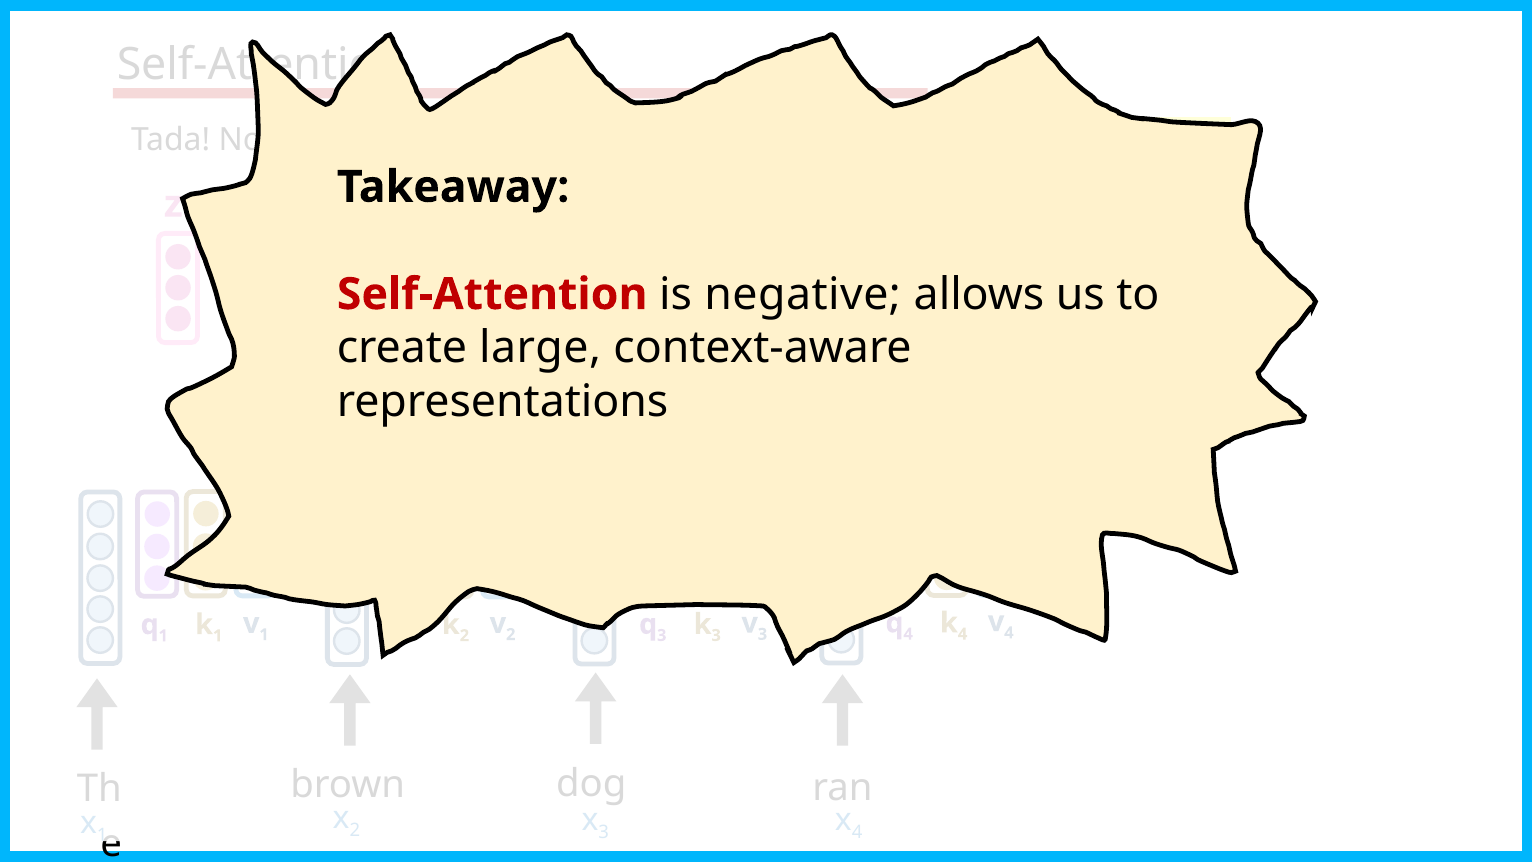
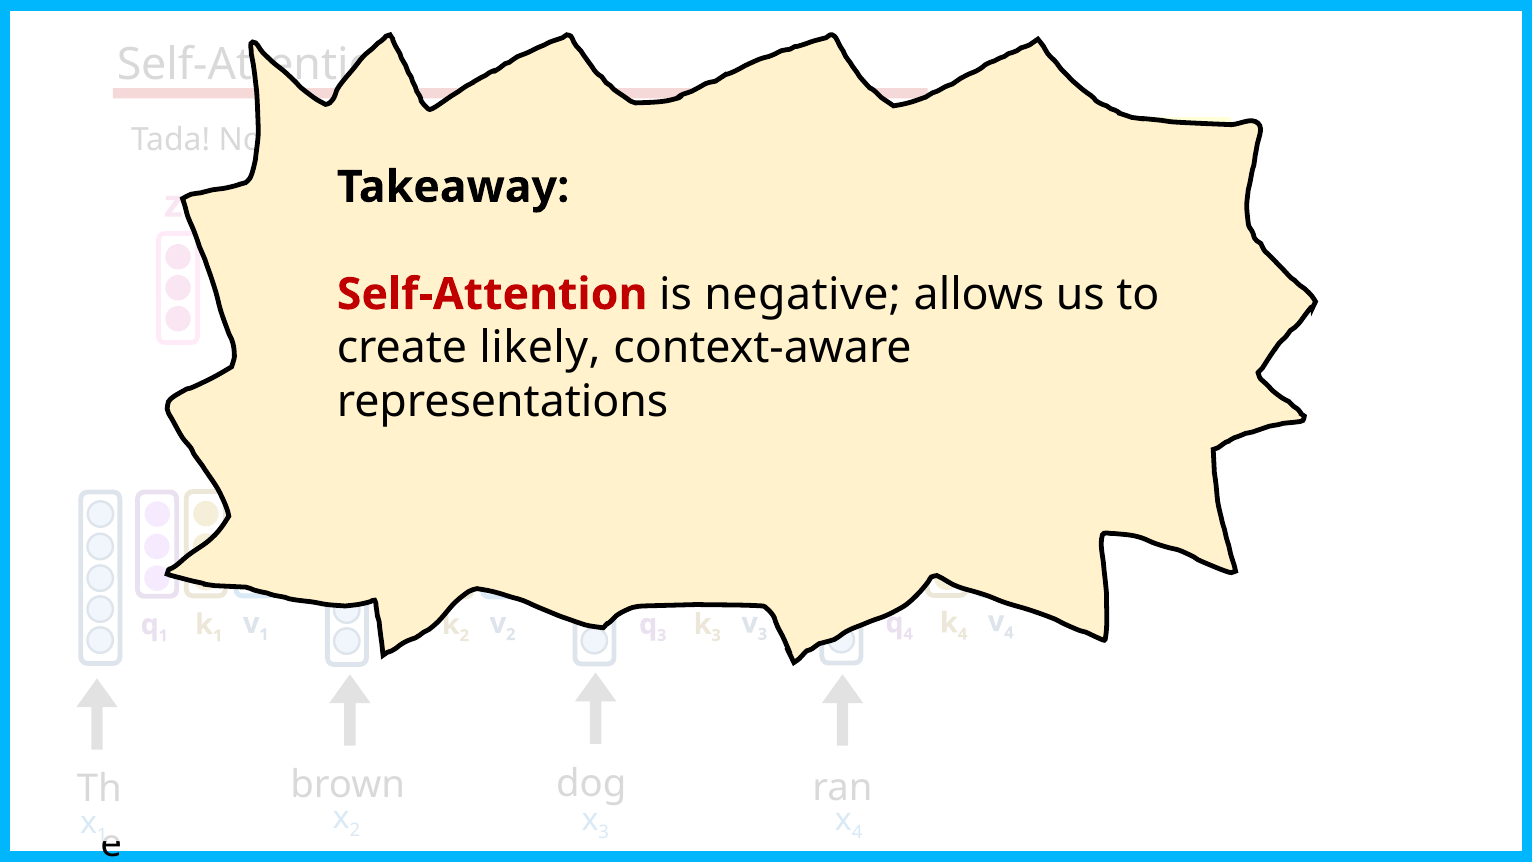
large: large -> likely (540, 348)
